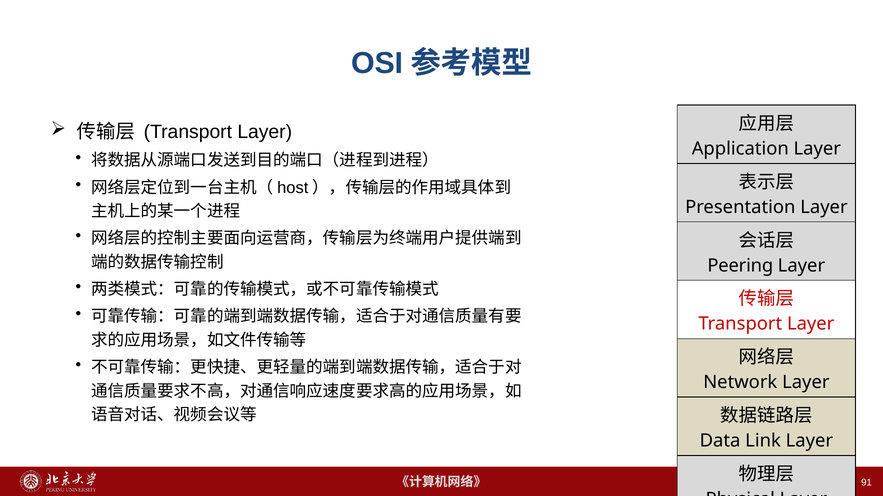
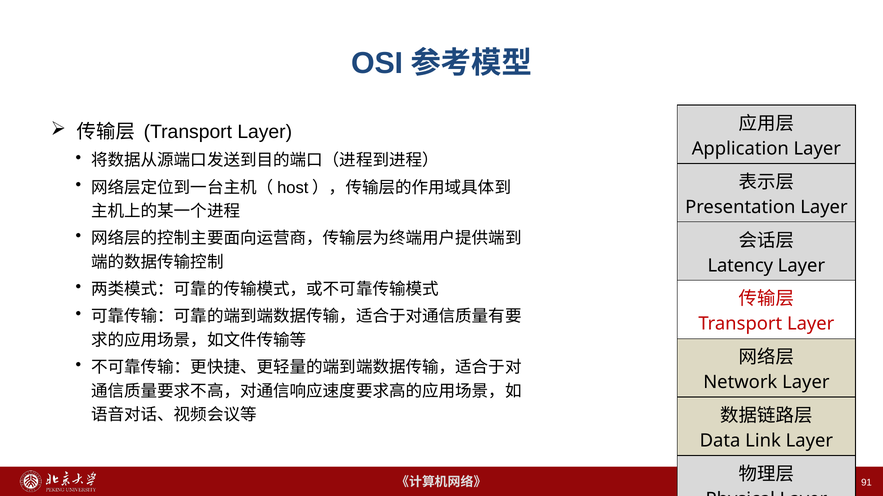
Peering: Peering -> Latency (740, 266)
